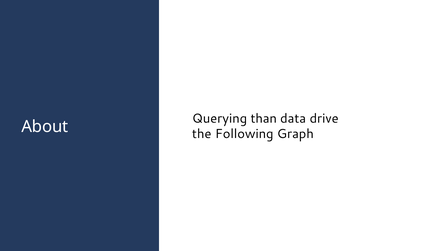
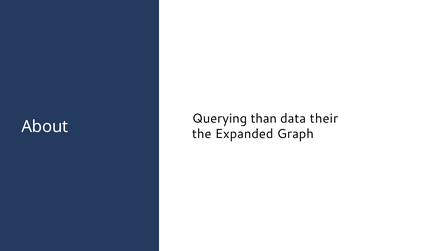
drive: drive -> their (324, 118)
Following: Following -> Expanded (244, 134)
